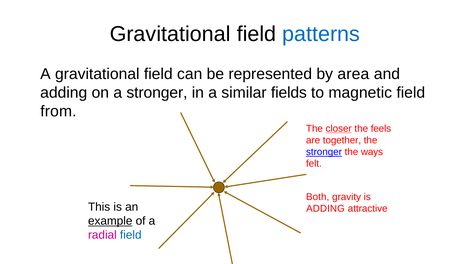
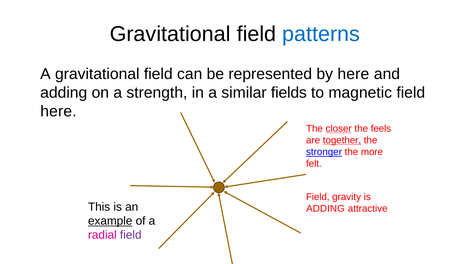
by area: area -> here (353, 74)
a stronger: stronger -> strength (157, 93)
from: from -> here (58, 112)
together underline: none -> present (342, 140)
ways: ways -> more (372, 152)
Both: Both -> Field (318, 197)
field colour: blue -> purple (131, 235)
